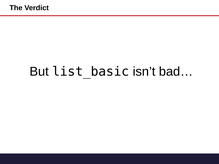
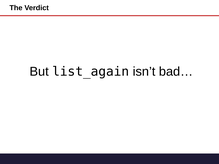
list_basic: list_basic -> list_again (91, 72)
